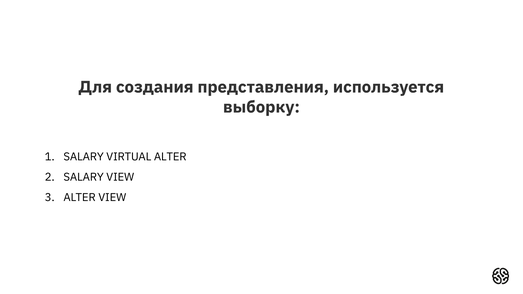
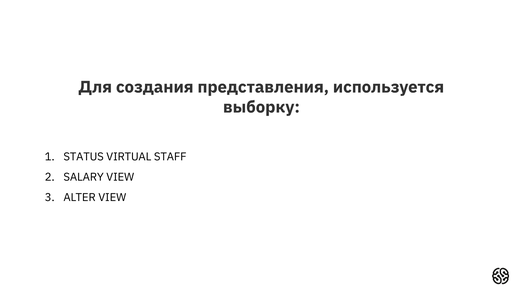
SALARY: SALARY -> STATUS (84, 157)
VIRTUAL ALTER: ALTER -> STAFF (170, 157)
